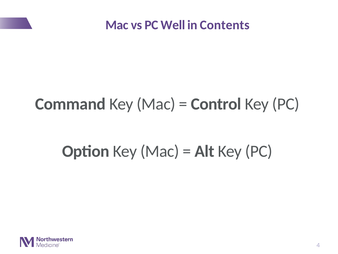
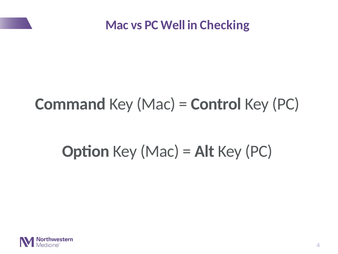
Contents: Contents -> Checking (225, 25)
